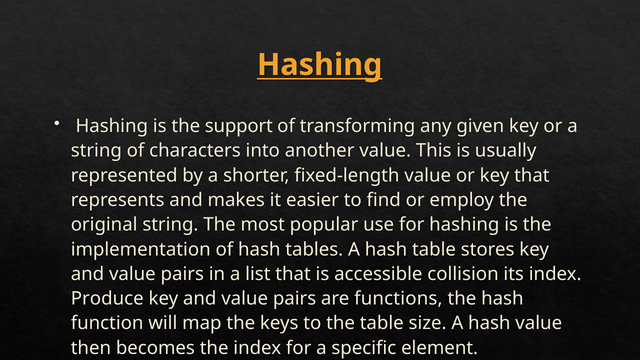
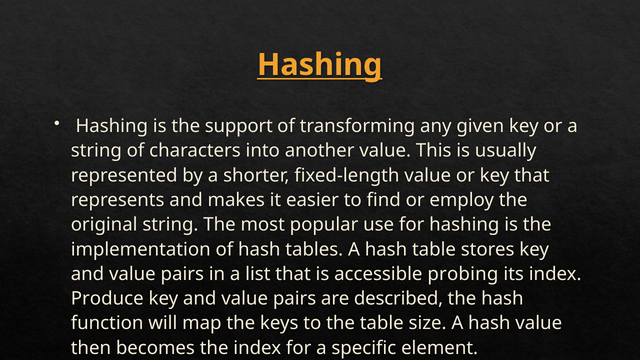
collision: collision -> probing (463, 274)
functions: functions -> described (399, 299)
